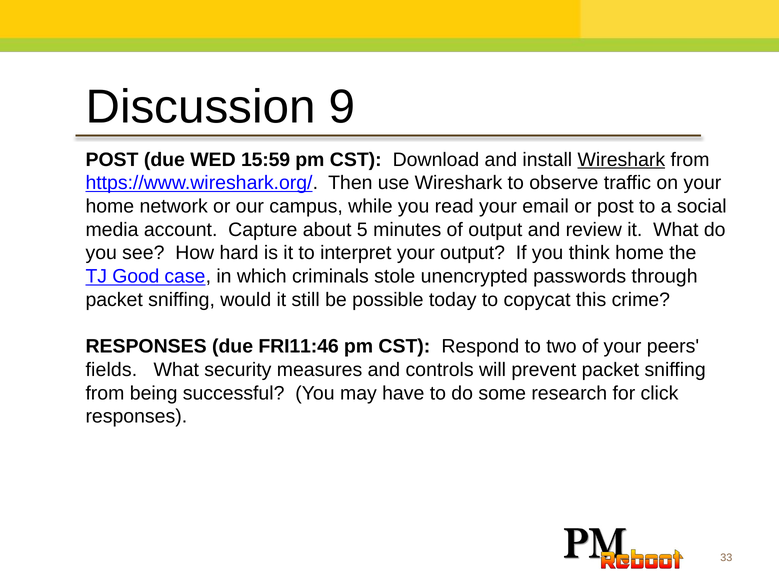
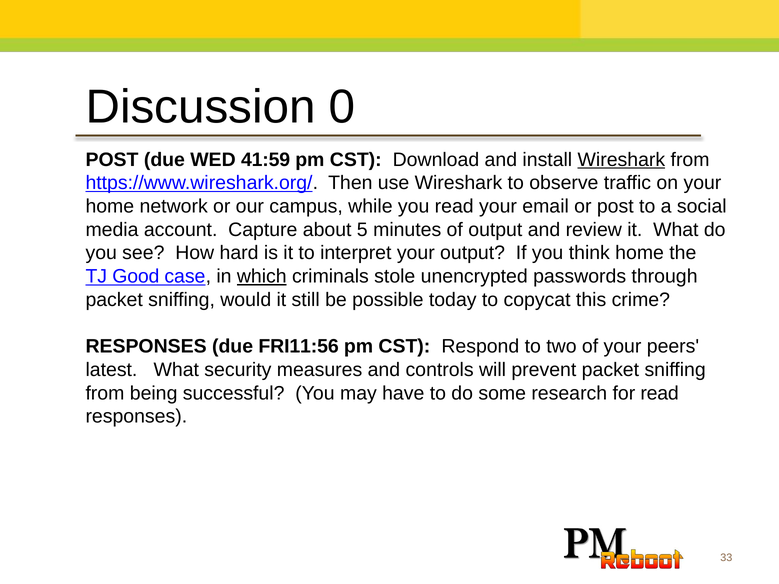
9: 9 -> 0 (342, 107)
15:59: 15:59 -> 41:59 (266, 160)
which underline: none -> present (262, 277)
FRI11:46: FRI11:46 -> FRI11:56 (299, 347)
fields: fields -> latest (111, 370)
for click: click -> read (660, 393)
